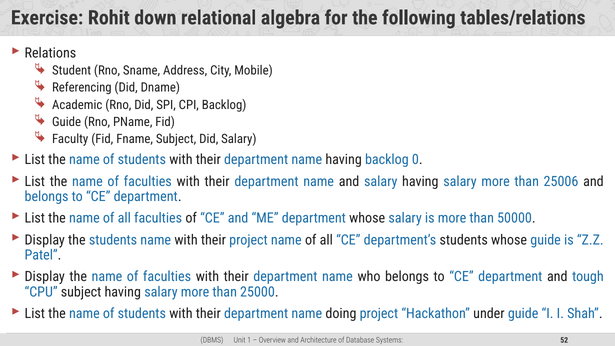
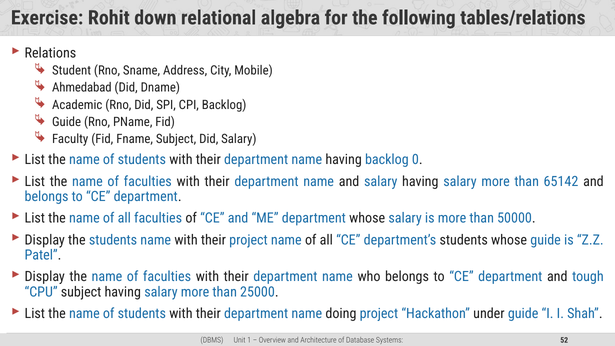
Referencing: Referencing -> Ahmedabad (82, 88)
25006: 25006 -> 65142 (561, 181)
